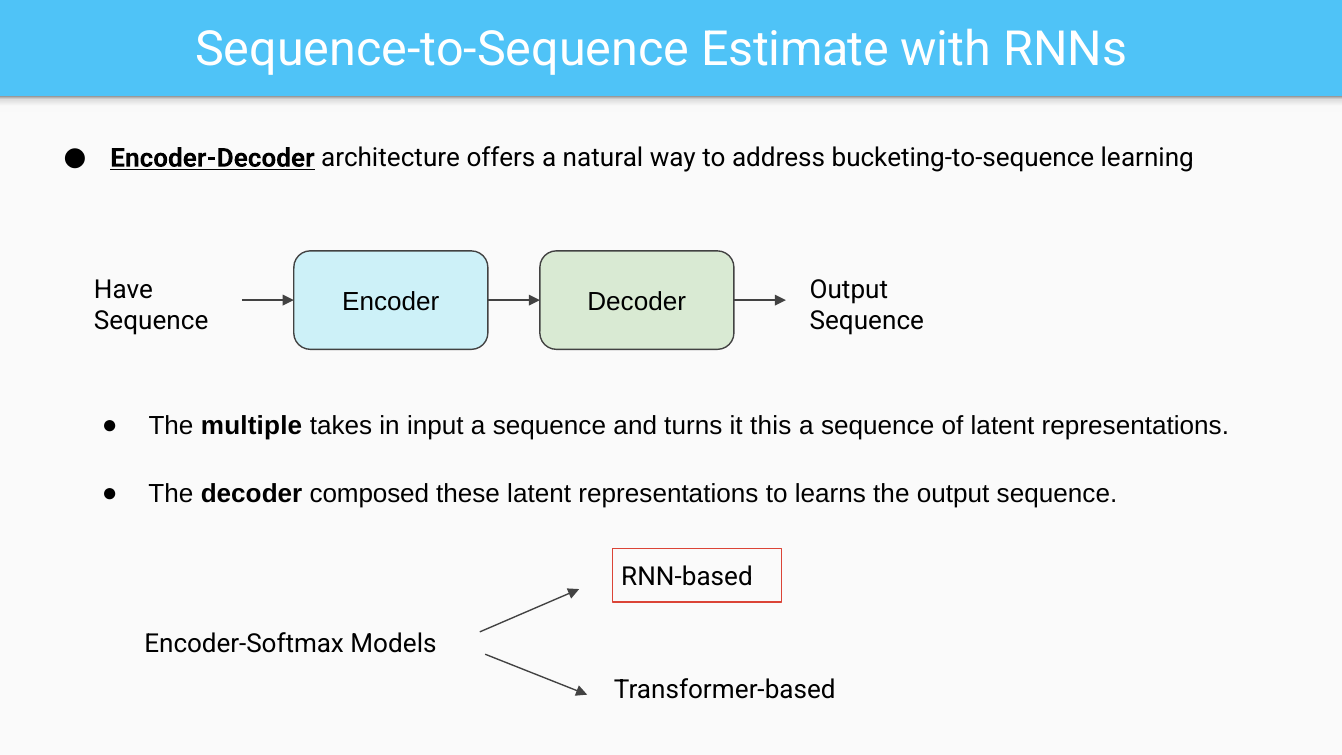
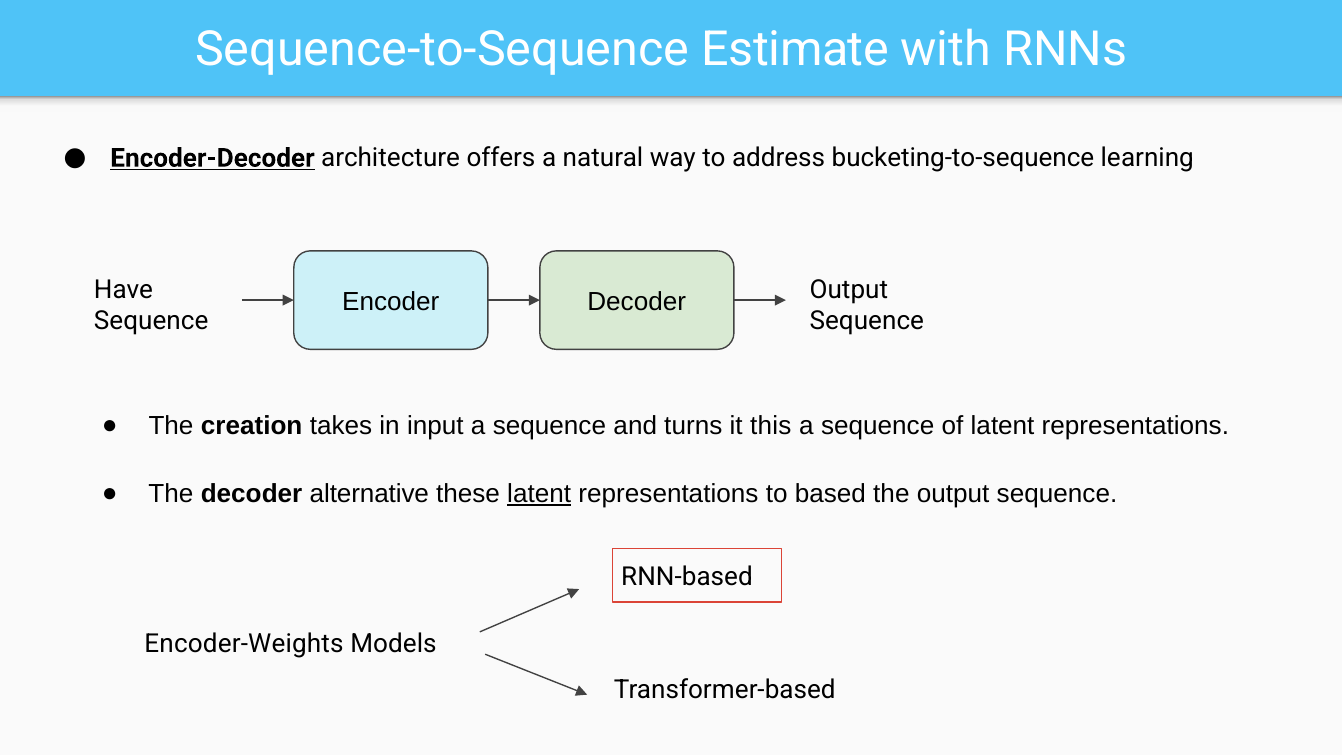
multiple: multiple -> creation (252, 426)
composed: composed -> alternative (369, 494)
latent underline: none -> present (539, 494)
learns: learns -> based (830, 494)
Encoder-Softmax: Encoder-Softmax -> Encoder-Weights (244, 644)
